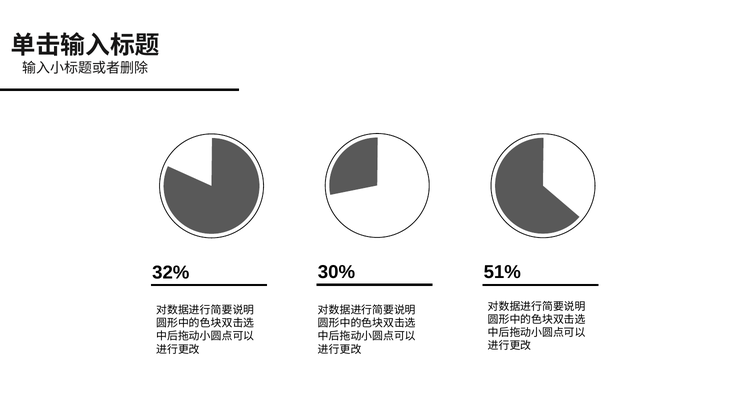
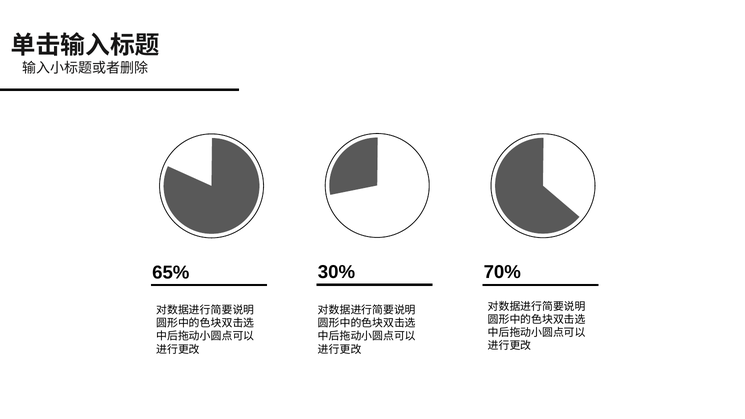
32%: 32% -> 65% (171, 273)
51%: 51% -> 70% (502, 272)
